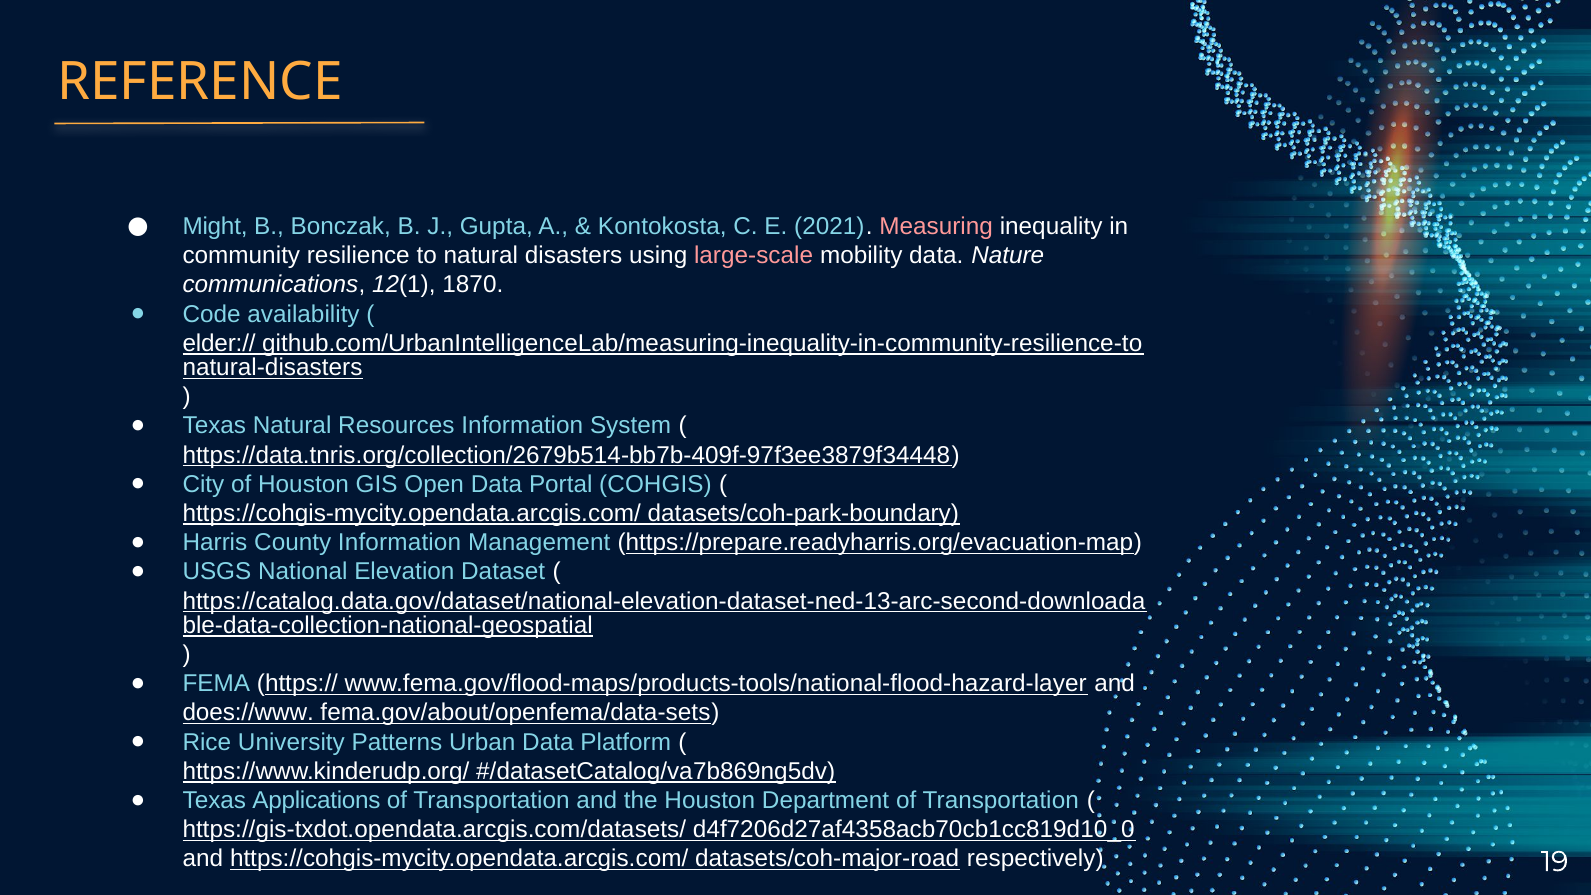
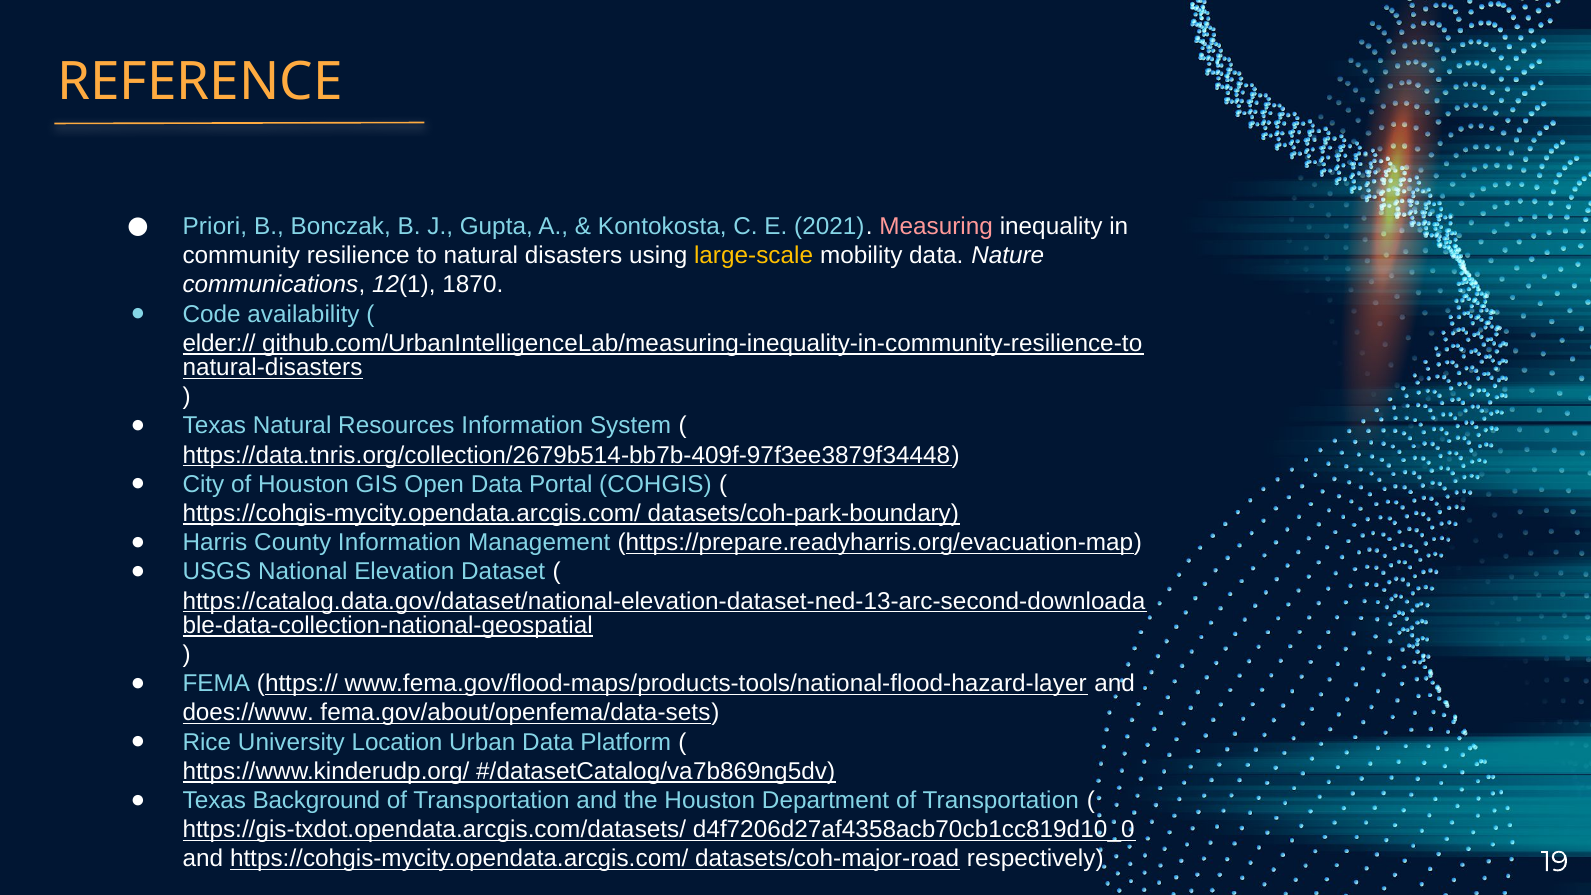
Might: Might -> Priori (215, 226)
large-scale colour: pink -> yellow (754, 256)
Patterns: Patterns -> Location (397, 742)
Applications: Applications -> Background (316, 800)
